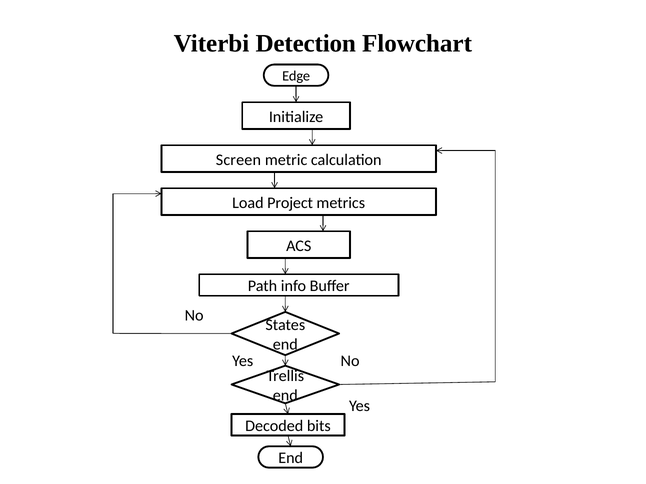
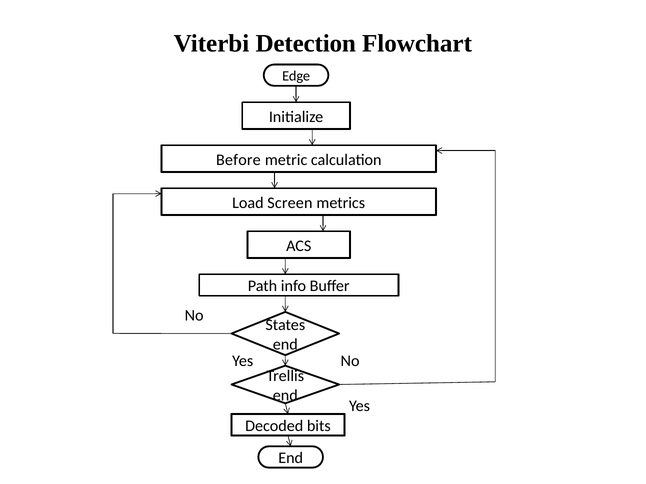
Screen: Screen -> Before (238, 160)
Project: Project -> Screen (290, 203)
